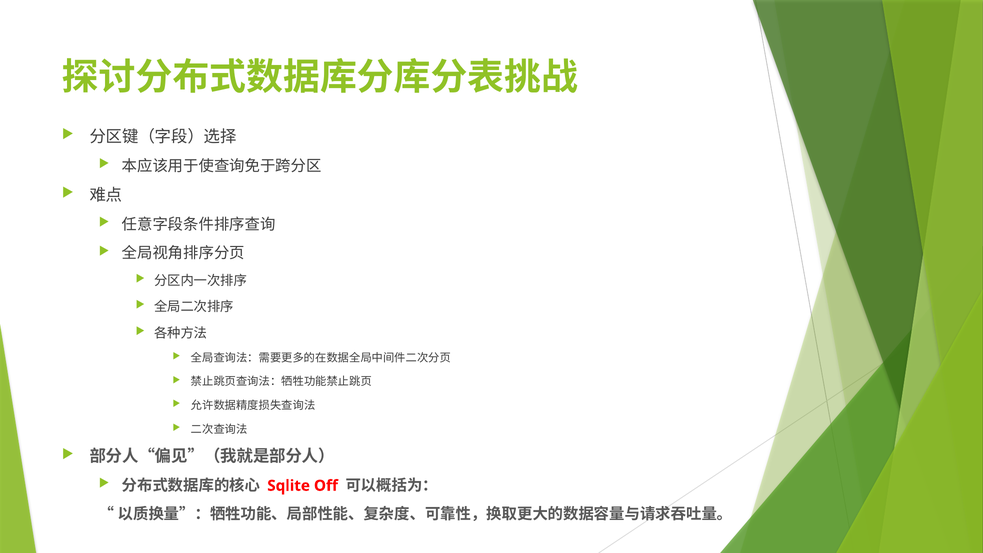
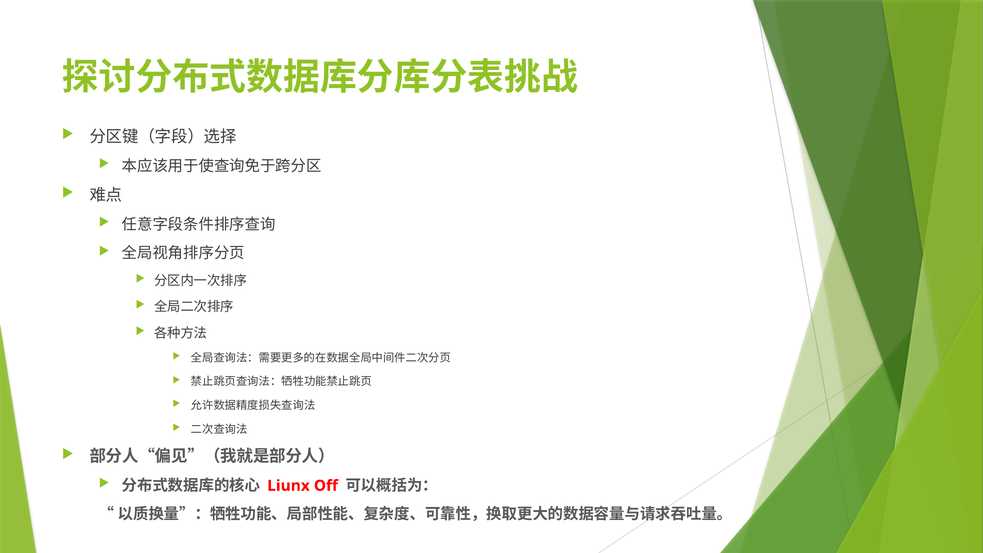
Sqlite: Sqlite -> Liunx (289, 486)
